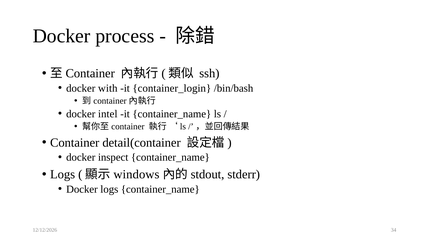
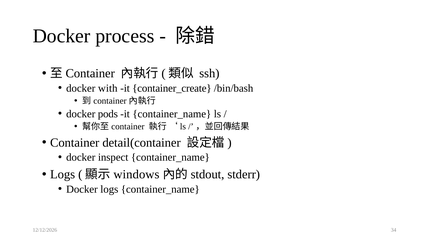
container_login: container_login -> container_create (172, 88)
intel: intel -> pods (108, 114)
